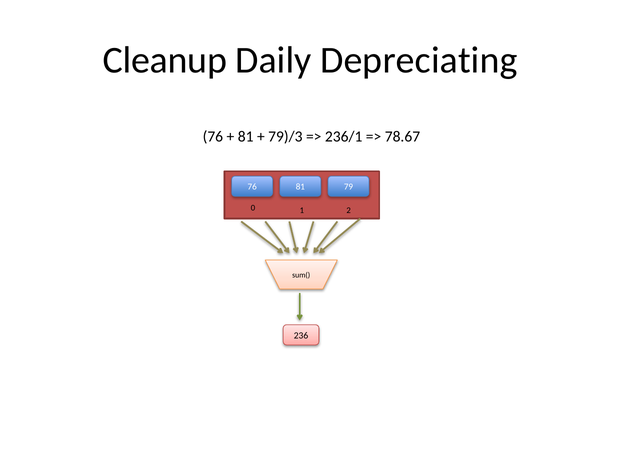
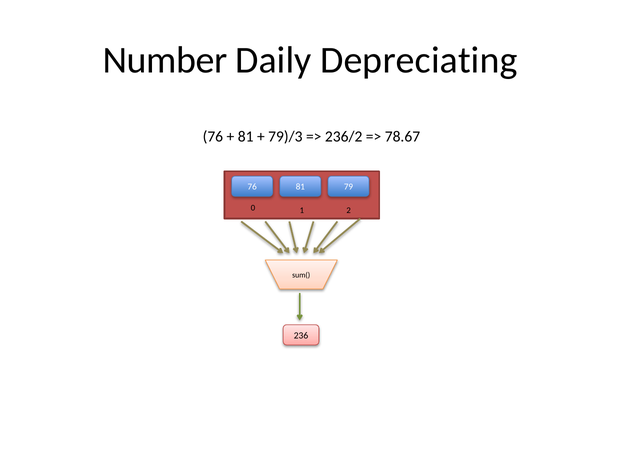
Cleanup: Cleanup -> Number (165, 60)
236/1: 236/1 -> 236/2 (344, 137)
